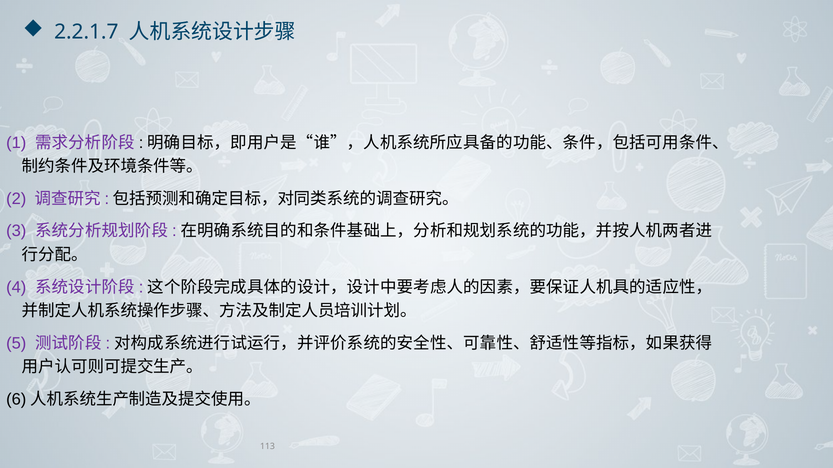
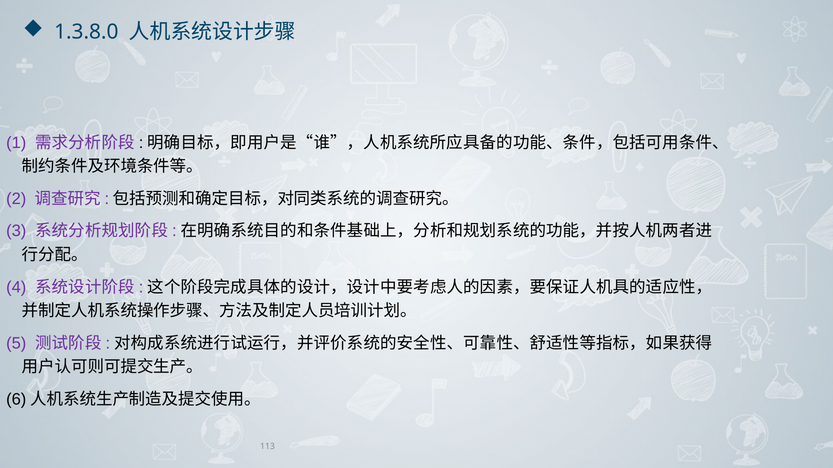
2.2.1.7: 2.2.1.7 -> 1.3.8.0 (86, 32)
